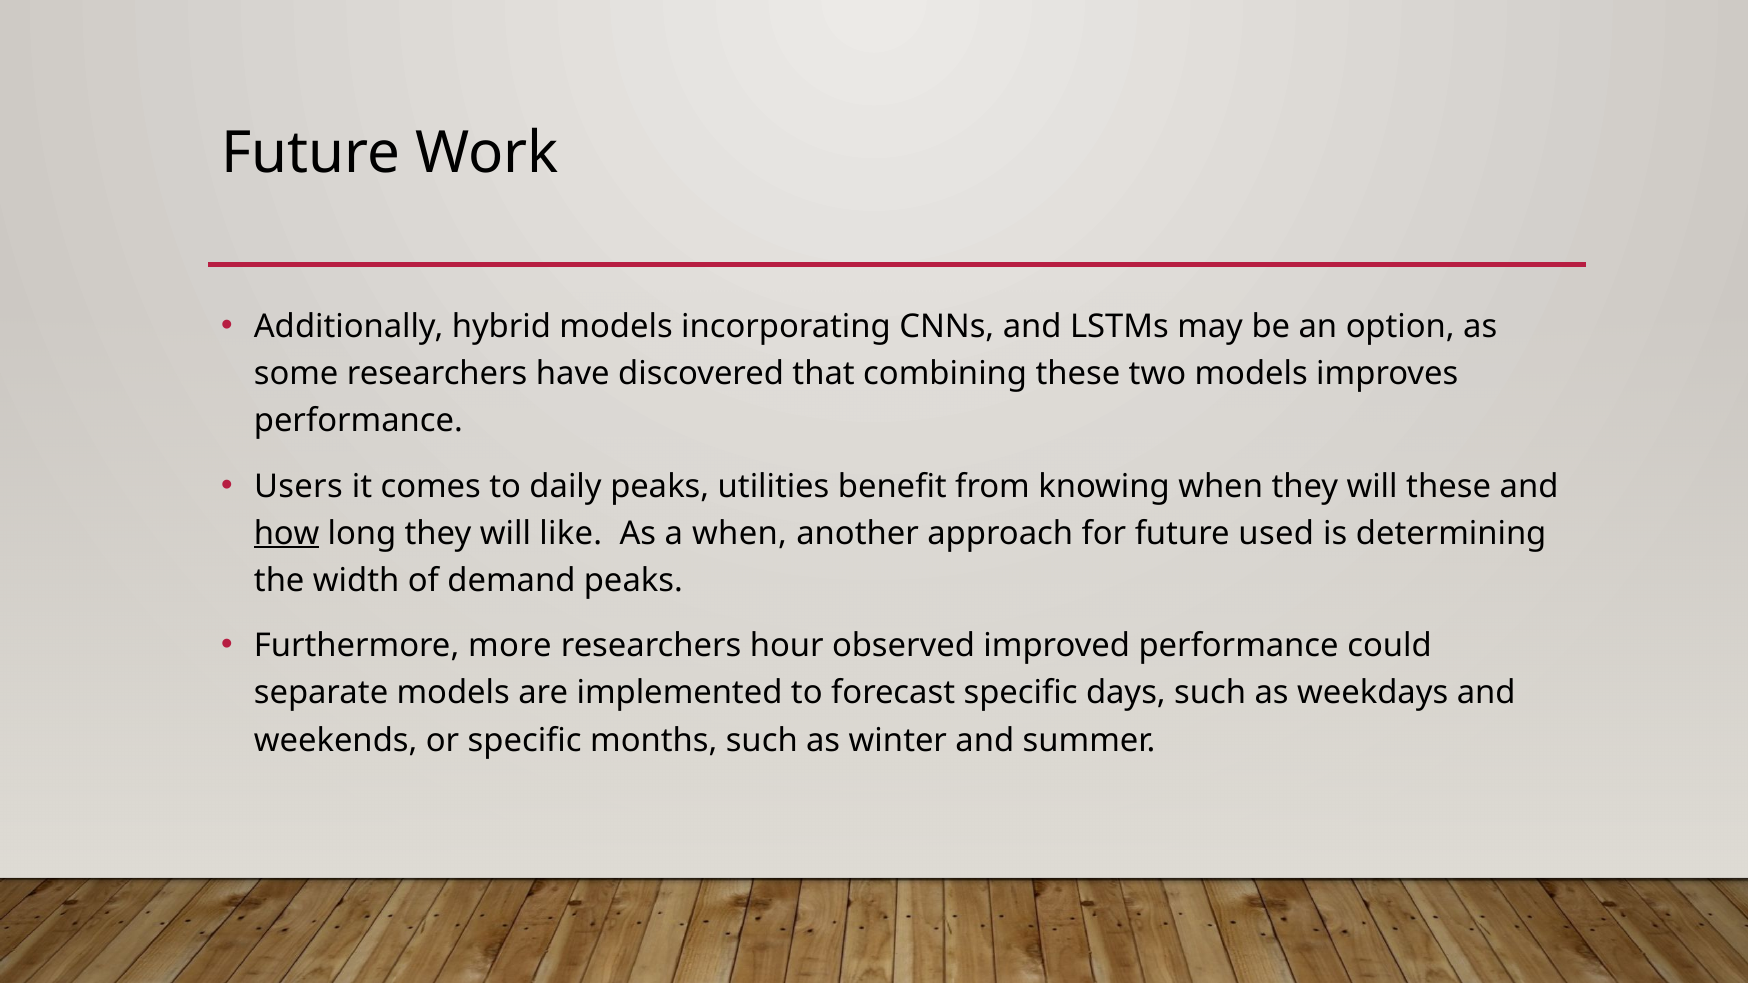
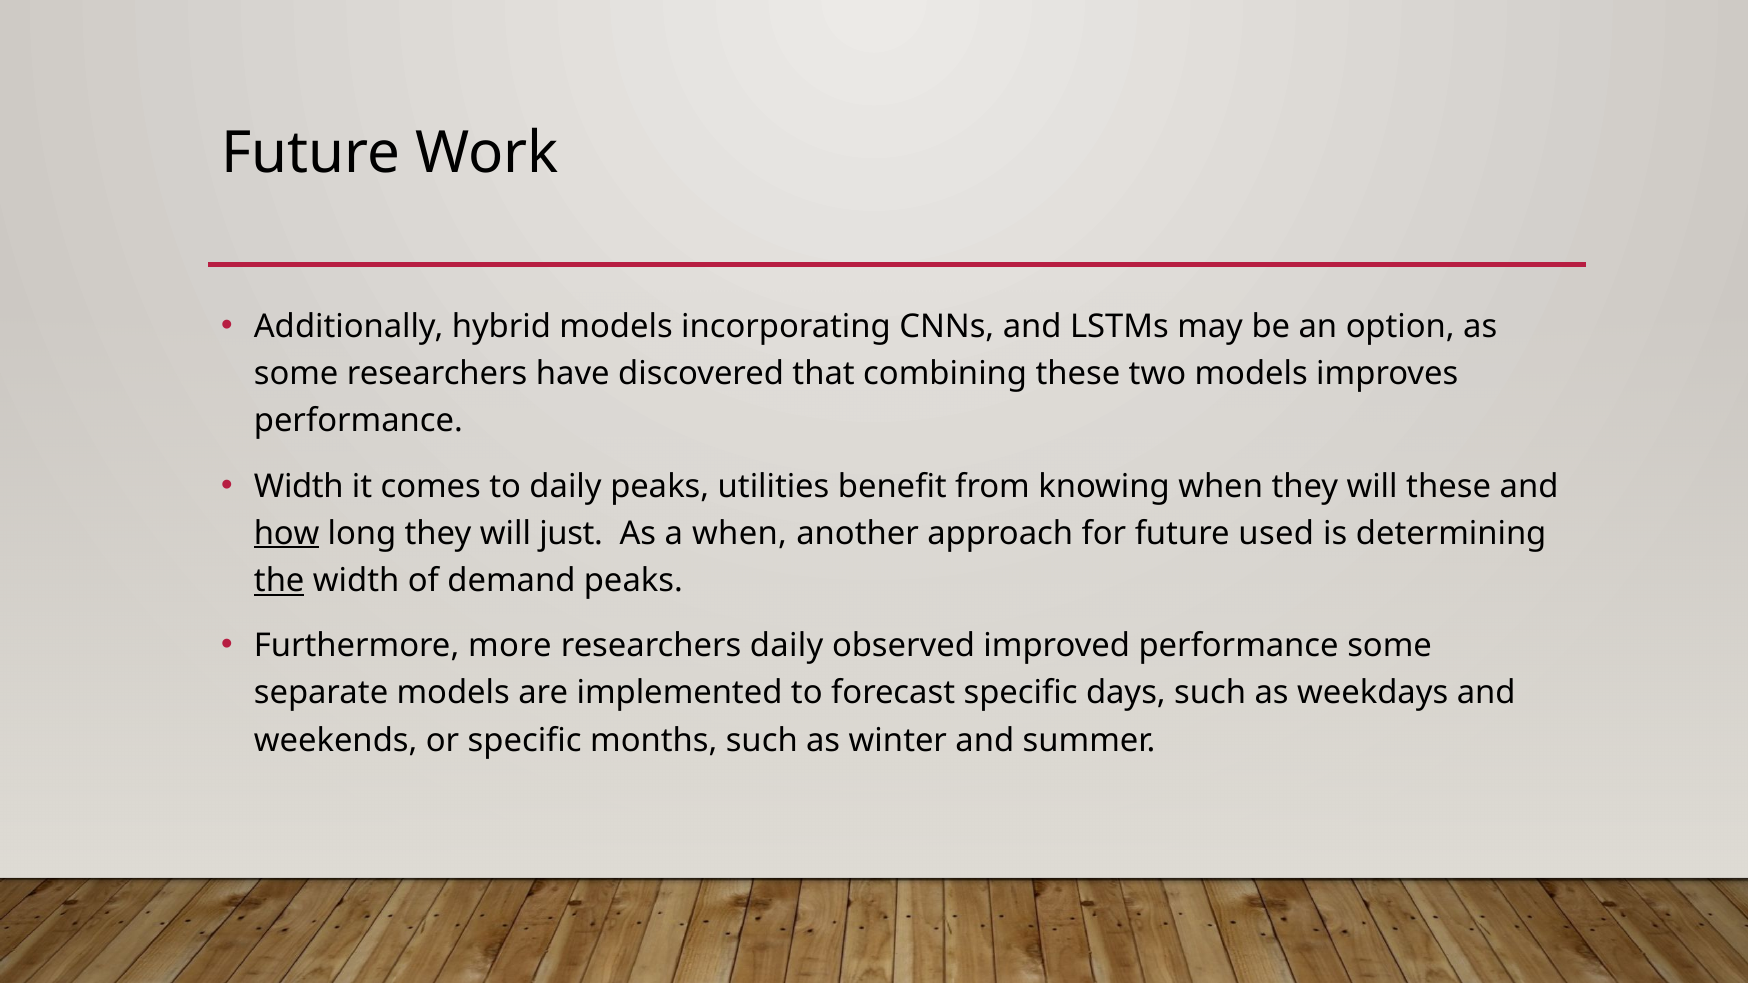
Users: Users -> Width (299, 486)
like: like -> just (571, 534)
the underline: none -> present (279, 581)
researchers hour: hour -> daily (787, 646)
performance could: could -> some (1390, 646)
